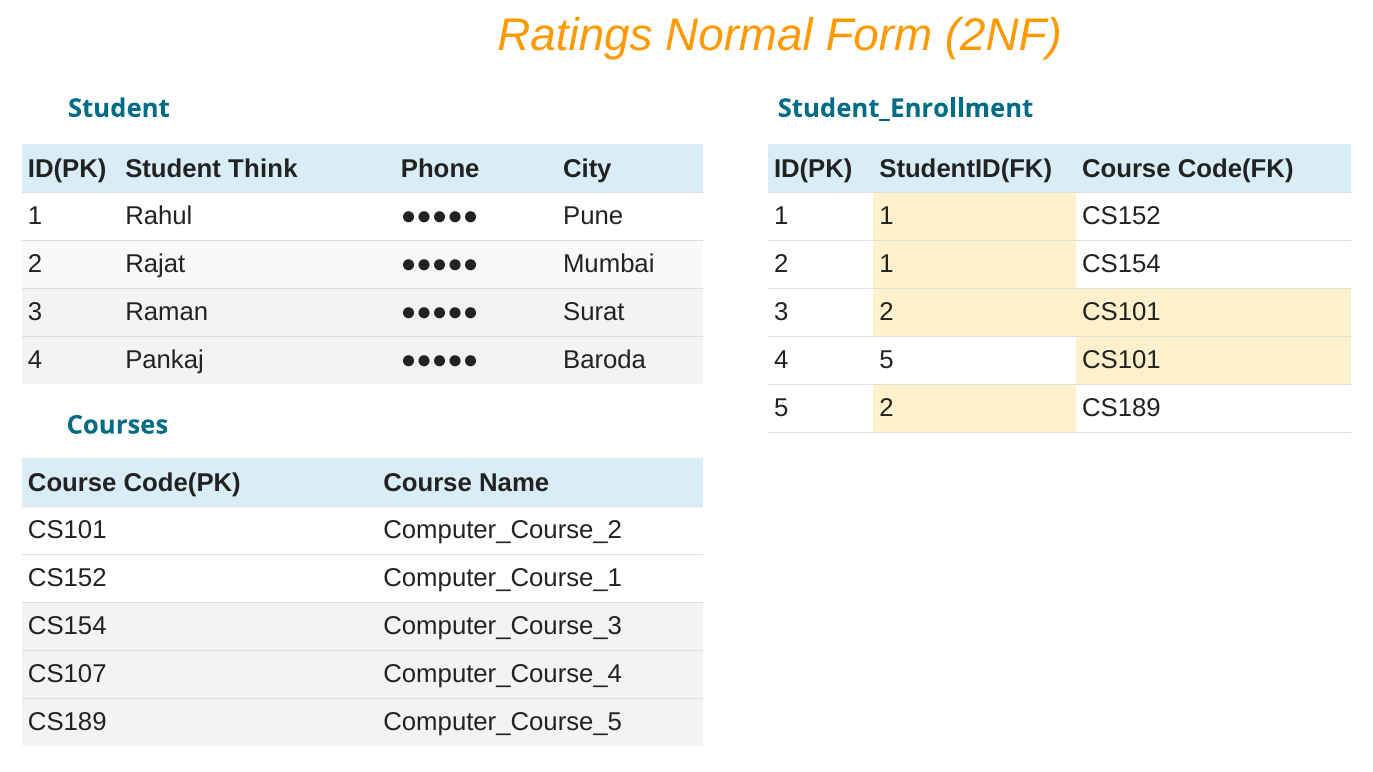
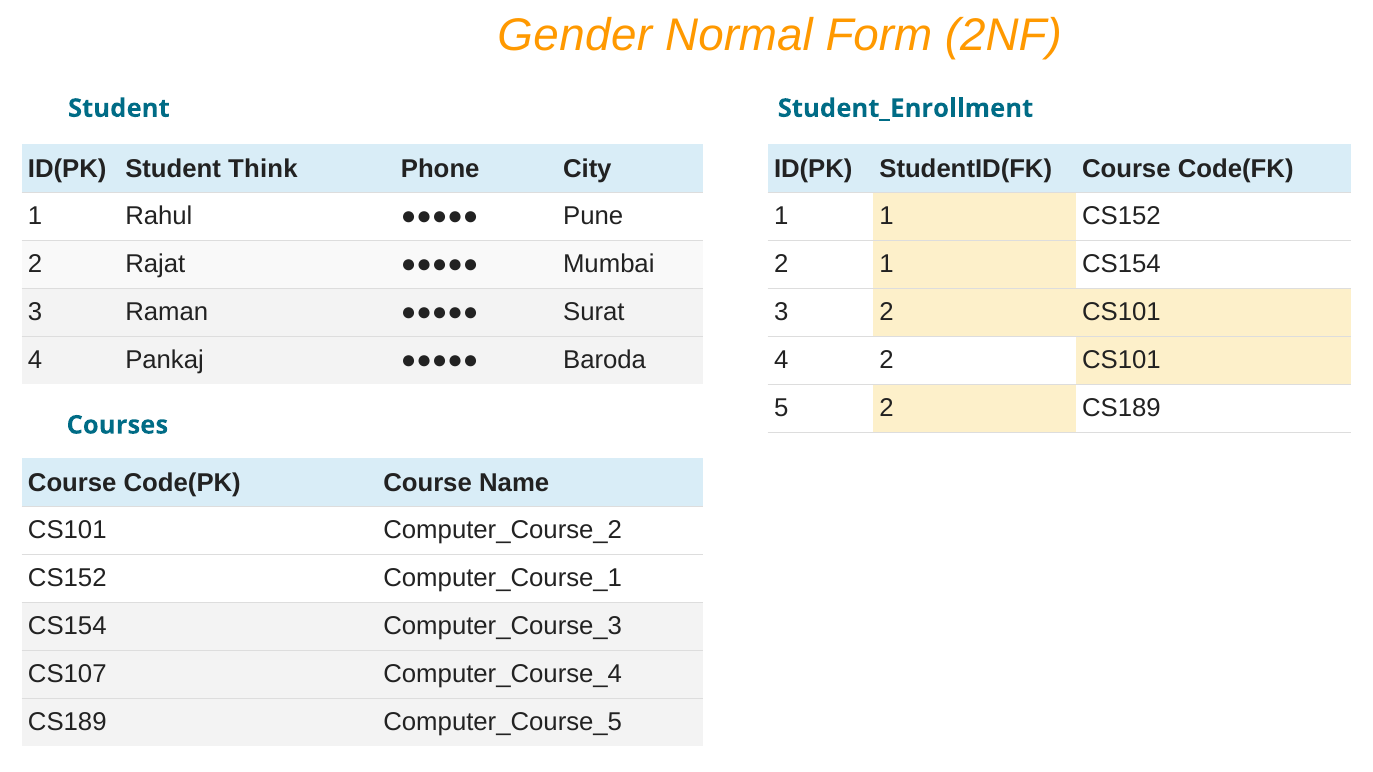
Ratings: Ratings -> Gender (575, 36)
4 5: 5 -> 2 (887, 360)
